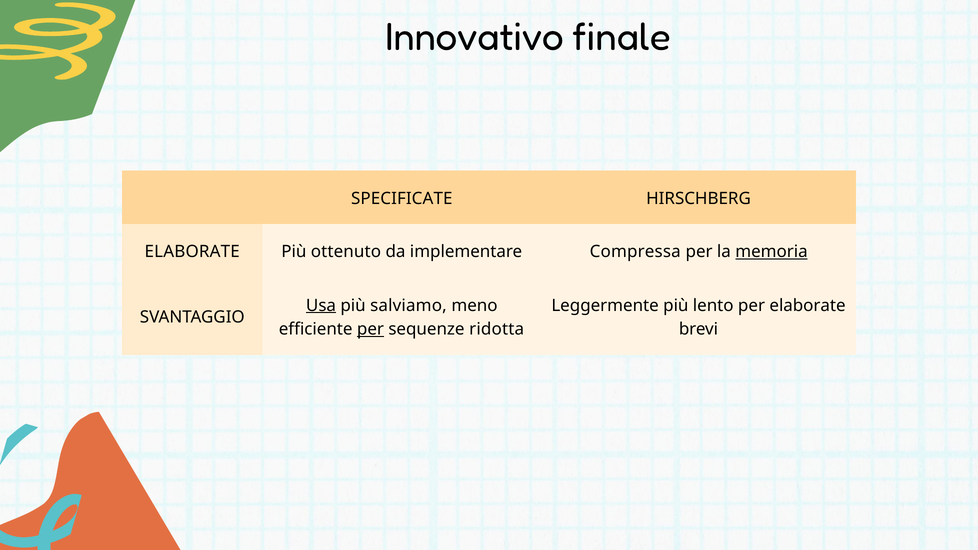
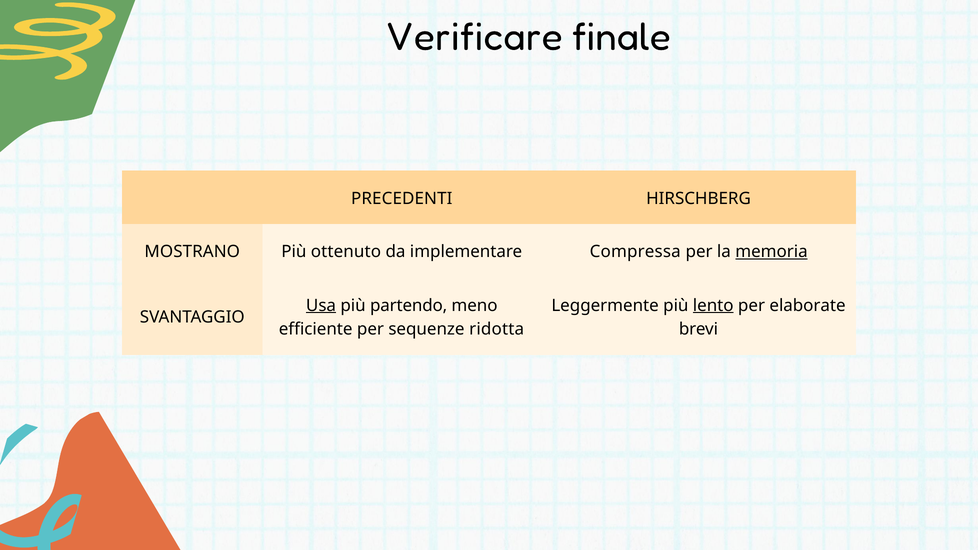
Innovativo: Innovativo -> Verificare (474, 37)
SPECIFICATE: SPECIFICATE -> PRECEDENTI (402, 199)
ELABORATE: ELABORATE -> MOSTRANO (192, 252)
salviamo: salviamo -> partendo (409, 305)
lento underline: none -> present (713, 305)
per underline: present -> none (370, 329)
